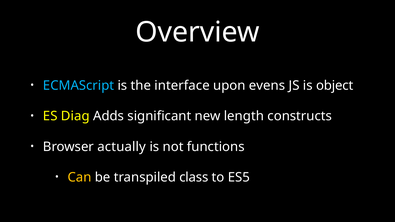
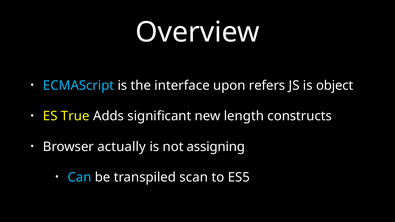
evens: evens -> refers (267, 86)
Diag: Diag -> True (75, 116)
functions: functions -> assigning (216, 147)
Can colour: yellow -> light blue (80, 177)
class: class -> scan (194, 177)
